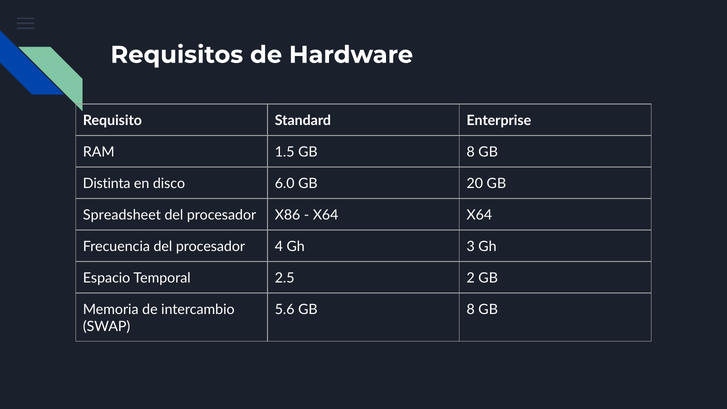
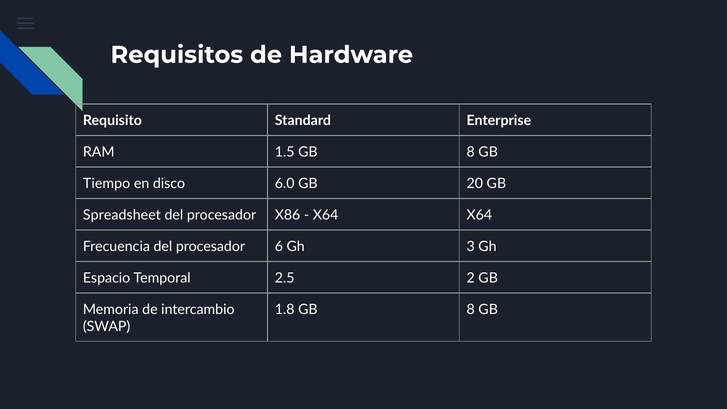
Distinta: Distinta -> Tiempo (107, 183)
4: 4 -> 6 (279, 246)
5.6: 5.6 -> 1.8 (285, 309)
